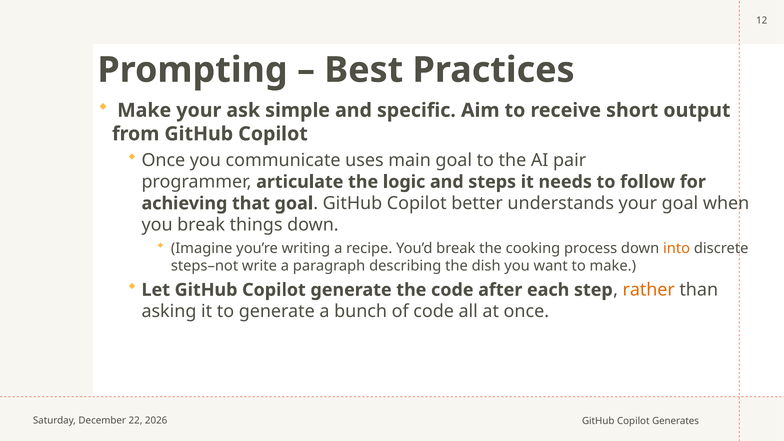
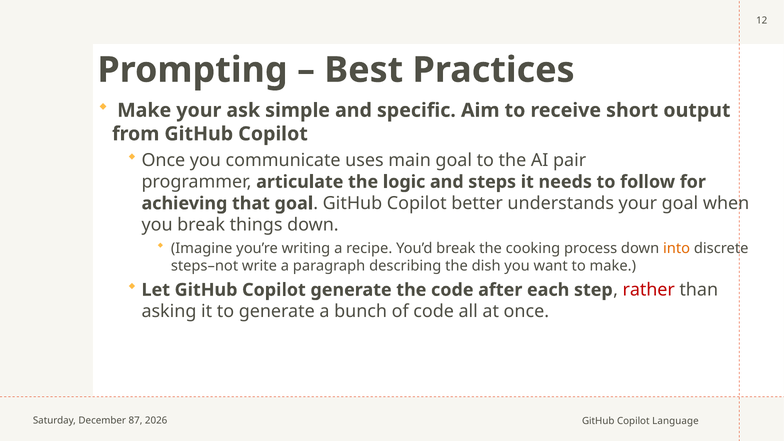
rather colour: orange -> red (649, 290)
22: 22 -> 87 (136, 420)
Generates: Generates -> Language (675, 421)
